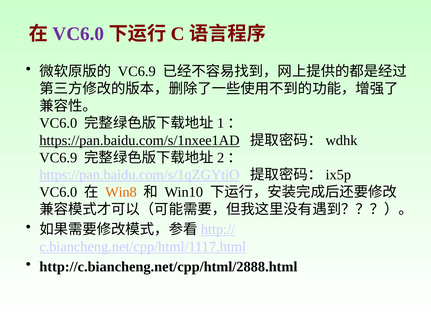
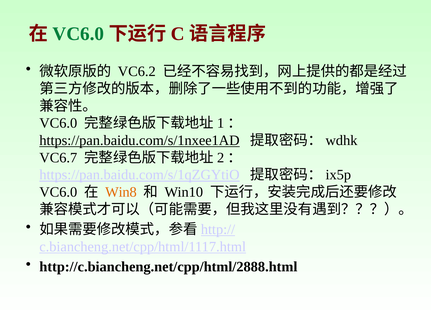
VC6.0 colour: purple -> green (78, 34)
VC6.9: VC6.9 -> VC6.2 (137, 72)
VC6.9: VC6.9 -> VC6.7 (58, 158)
